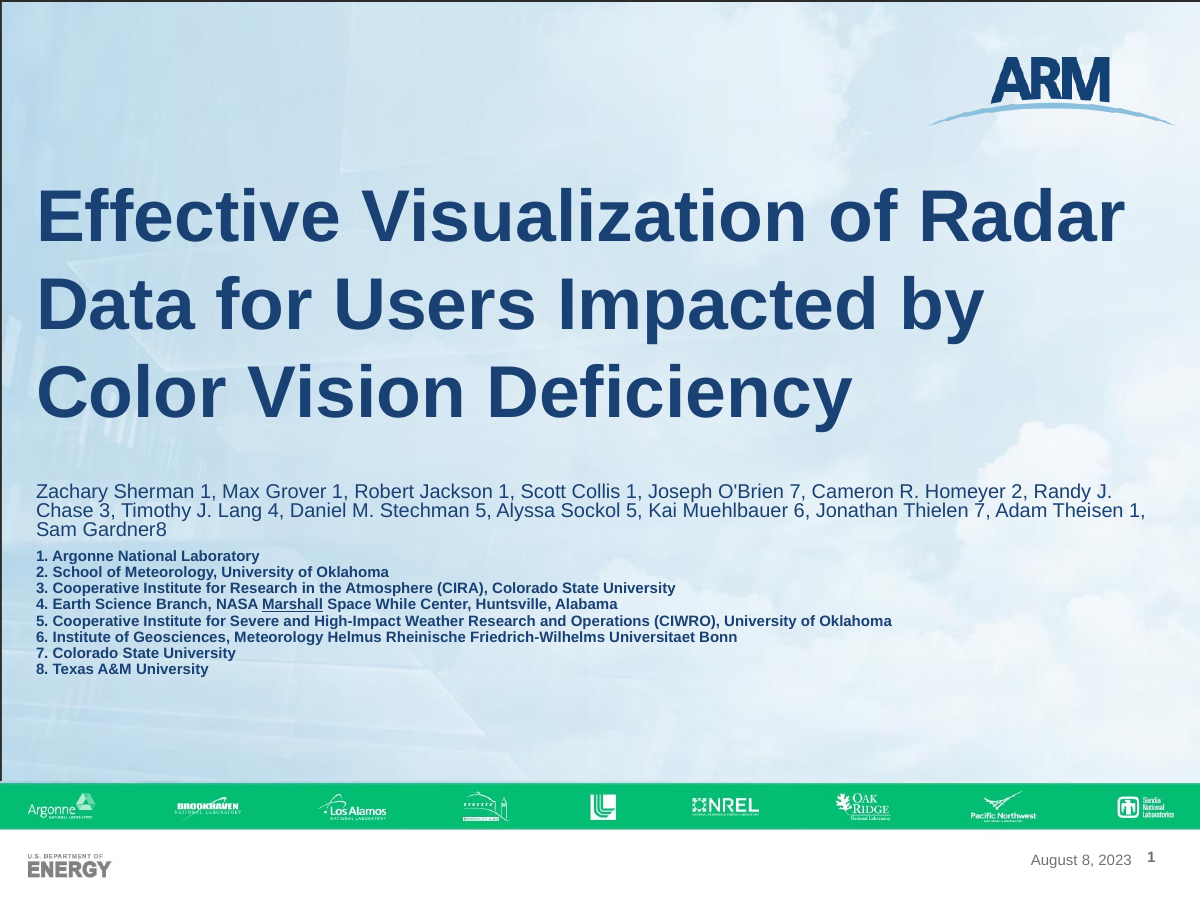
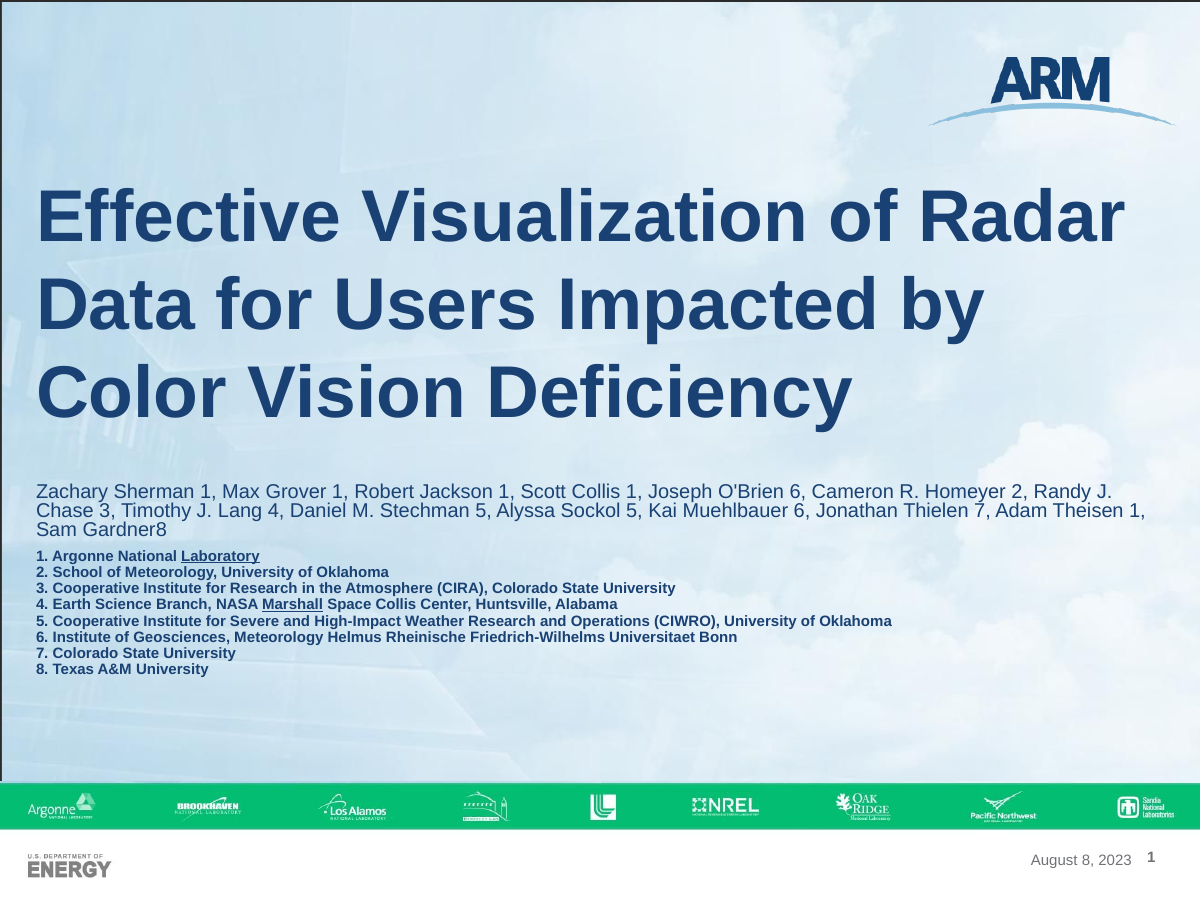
O'Brien 7: 7 -> 6 (798, 492)
Laboratory underline: none -> present (220, 556)
Space While: While -> Collis (396, 605)
